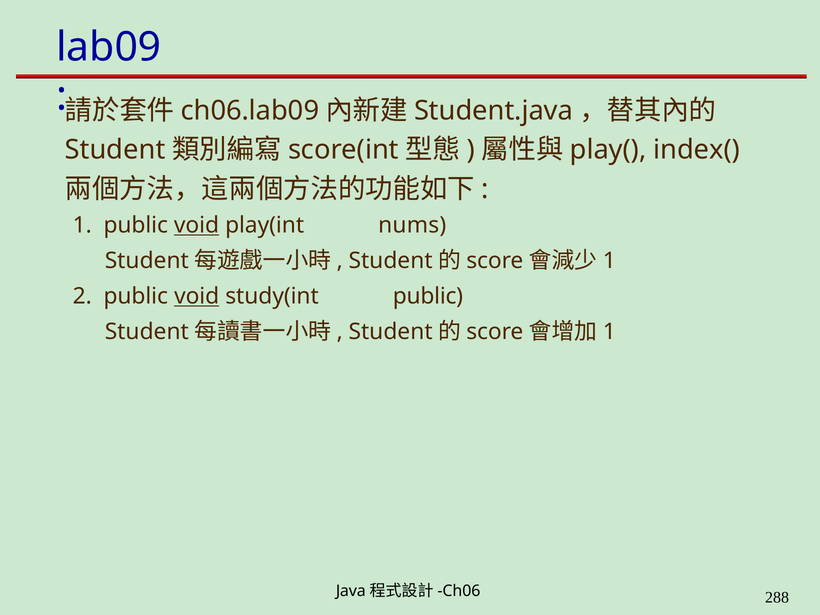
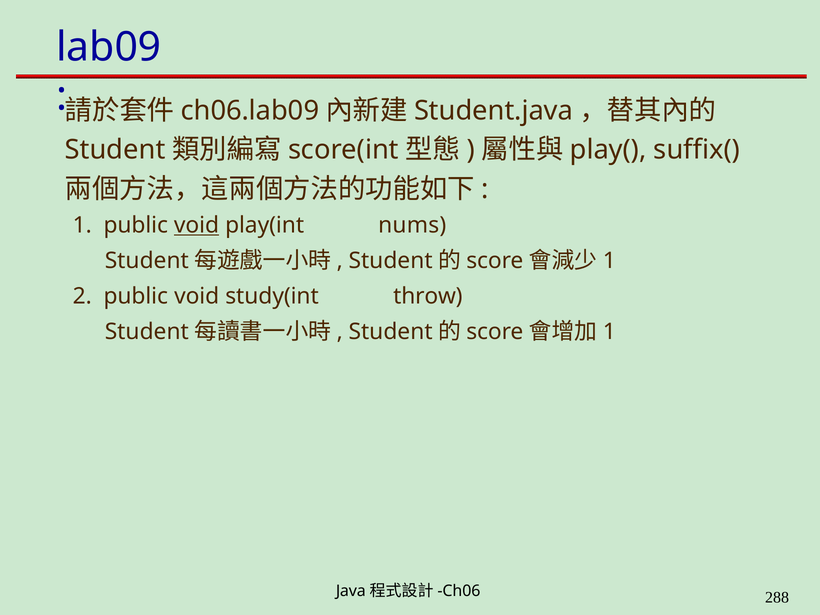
index(: index( -> suffix( (697, 150)
void underline: present -> none (197, 296)
study(int public: public -> throw (428, 296)
